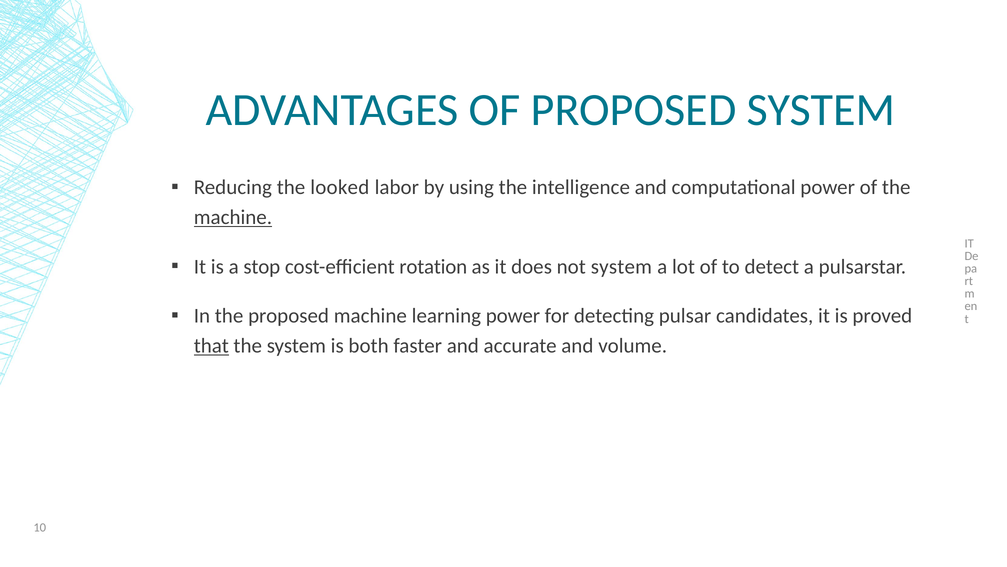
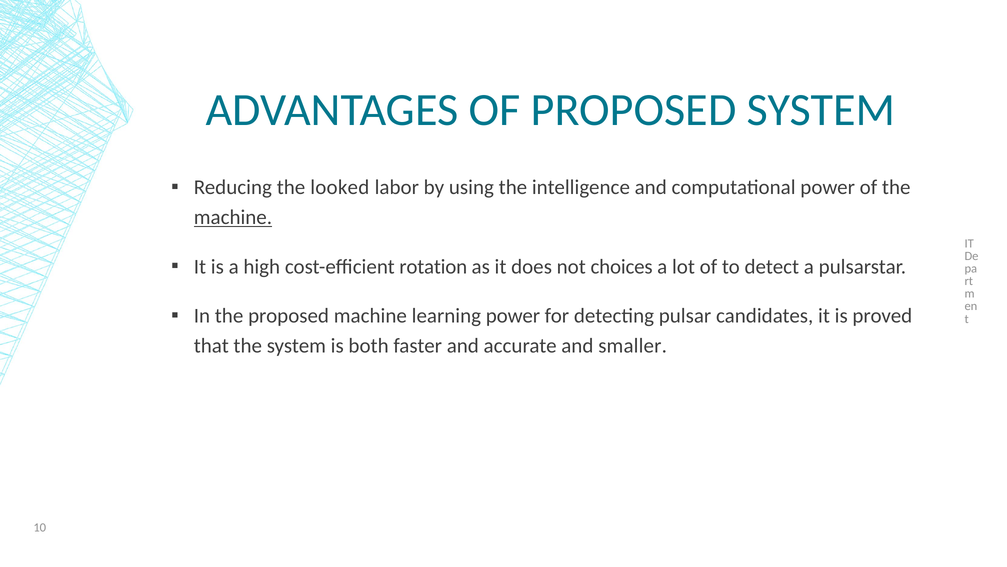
stop: stop -> high (262, 266)
not system: system -> choices (622, 266)
that underline: present -> none (211, 346)
volume: volume -> smaller (633, 346)
